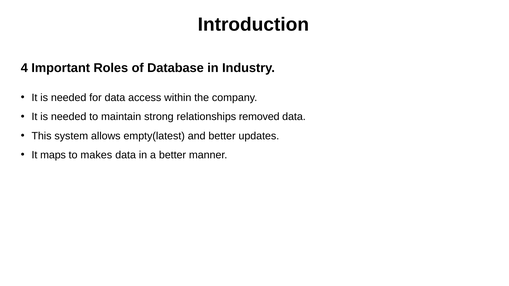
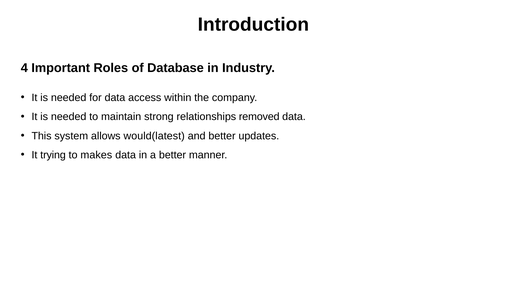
empty(latest: empty(latest -> would(latest (154, 136)
maps: maps -> trying (53, 155)
